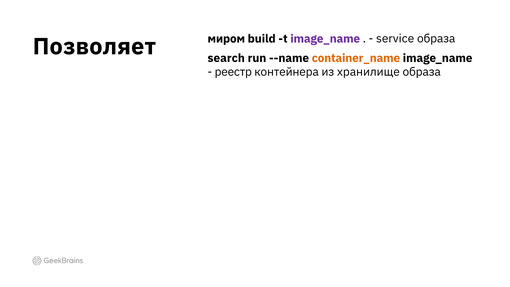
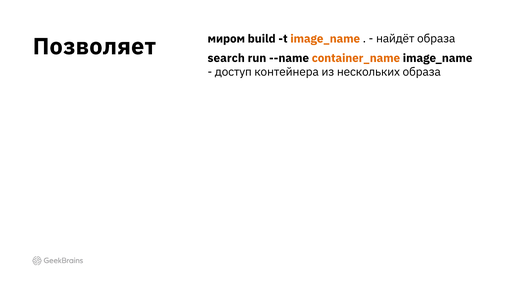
image_name colour: purple -> orange (325, 39)
service: service -> найдёт (395, 39)
реестр: реестр -> доступ (233, 72)
хранилище: хранилище -> нескольких (368, 72)
